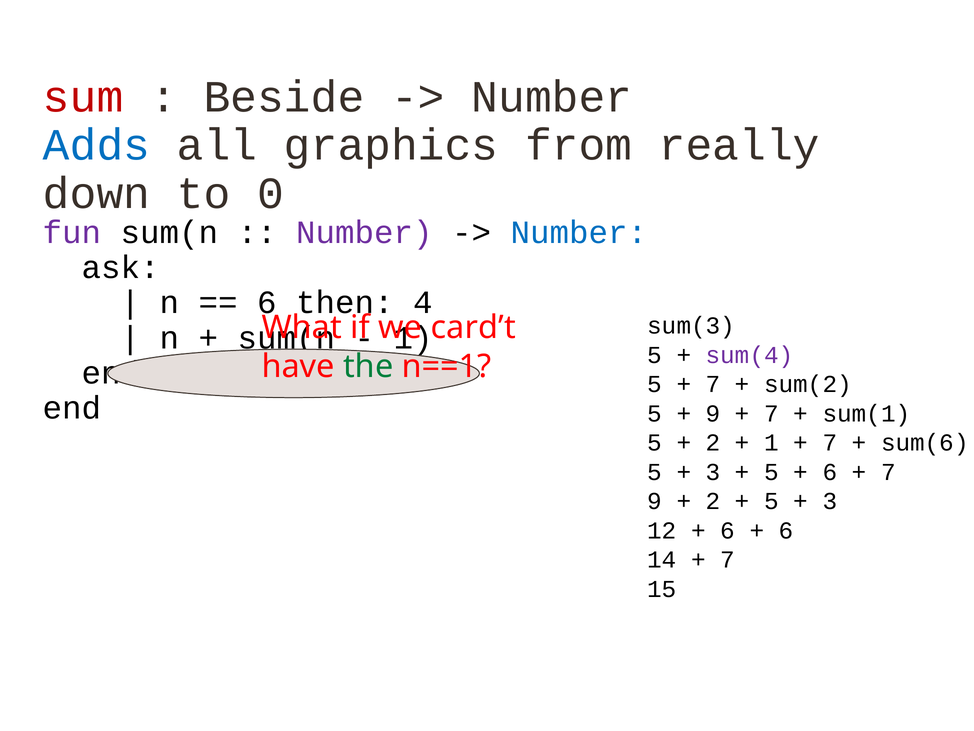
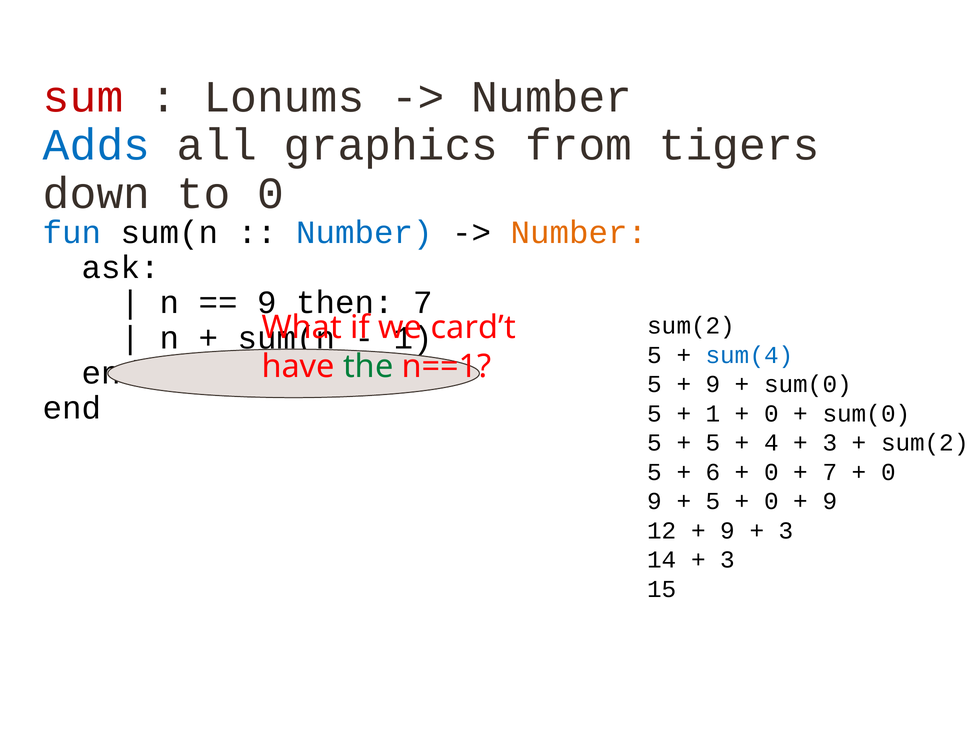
Beside: Beside -> Lonums (284, 97)
really: really -> tigers (739, 145)
fun colour: purple -> blue (72, 232)
Number colour: purple -> blue (364, 232)
Number colour: blue -> orange (579, 232)
6: 6 -> 9 (267, 302)
then 4: 4 -> 7 (423, 302)
sum(3: sum(3 -> sum(2 (691, 326)
sum(4 colour: purple -> blue (750, 355)
7: 7 -> 9 (713, 384)
sum(2: sum(2 -> sum(0 (808, 384)
9: 9 -> 1 (713, 413)
7: 7 -> 0 (771, 413)
sum(1: sum(1 -> sum(0 (866, 413)
2: 2 -> 5 (713, 442)
1: 1 -> 4 (771, 442)
7: 7 -> 3 (830, 442)
sum(6: sum(6 -> sum(2 (925, 442)
3: 3 -> 6 (713, 472)
5: 5 -> 0 (771, 472)
6: 6 -> 7 (830, 472)
7: 7 -> 0 (888, 472)
2: 2 -> 5 (713, 501)
5: 5 -> 0 (771, 501)
3: 3 -> 9 (830, 501)
6: 6 -> 9 (728, 530)
6: 6 -> 3 (786, 530)
7: 7 -> 3 (728, 559)
